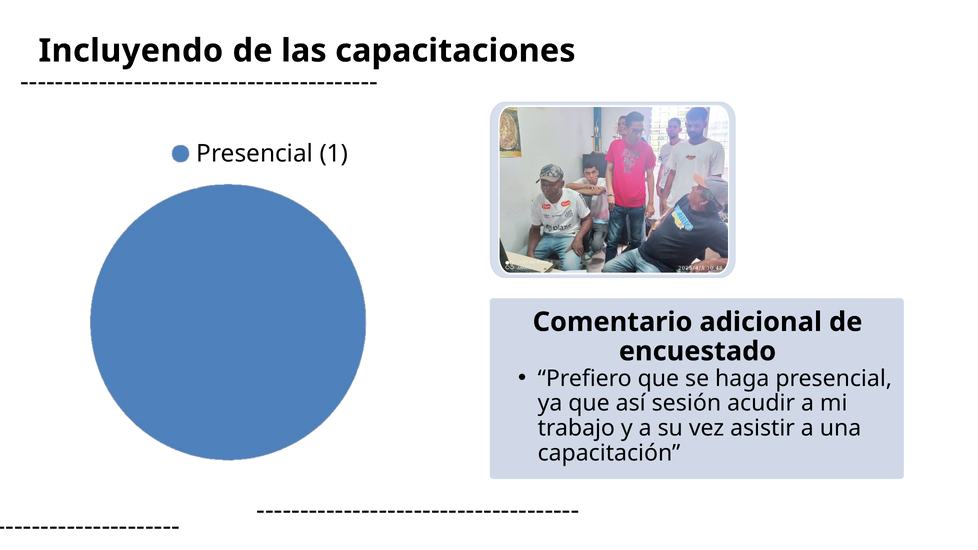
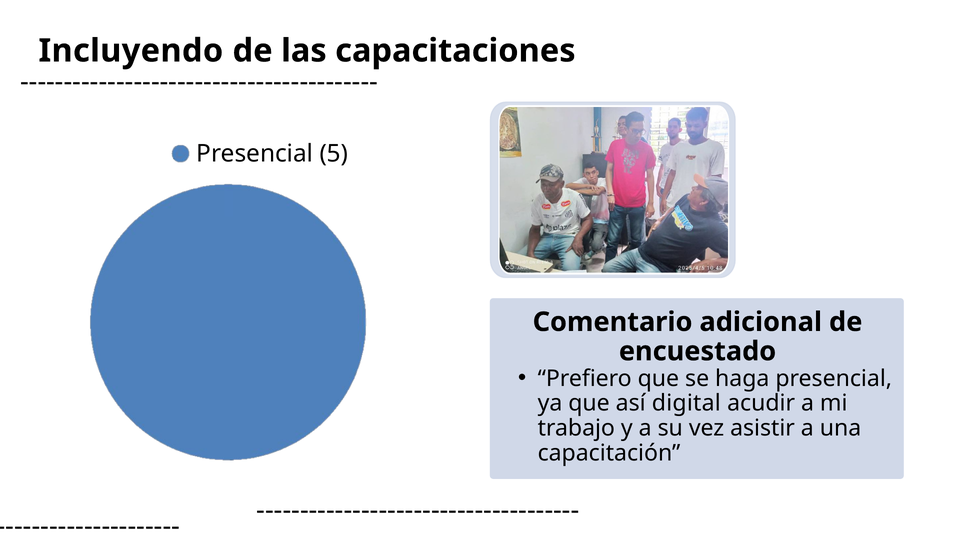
1: 1 -> 5 (334, 154)
sesión: sesión -> digital (686, 403)
